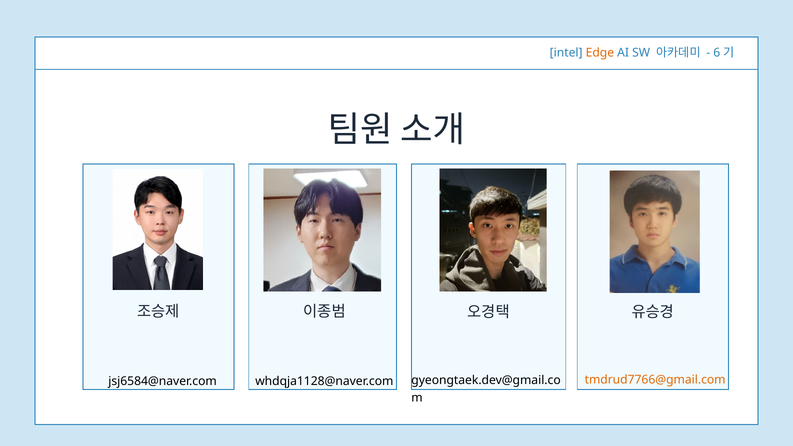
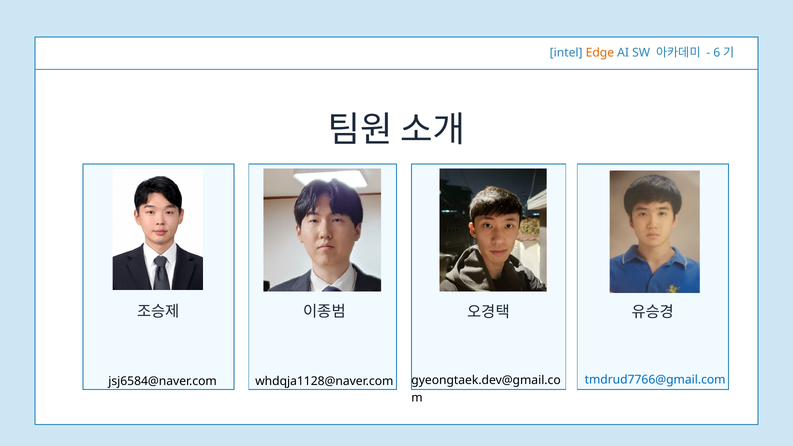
tmdrud7766@gmail.com colour: orange -> blue (655, 380)
